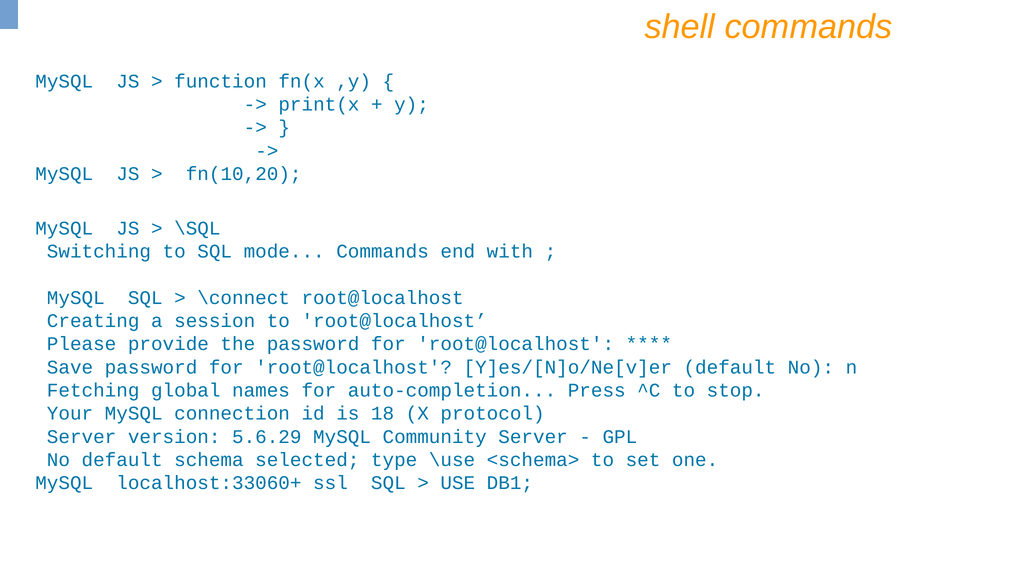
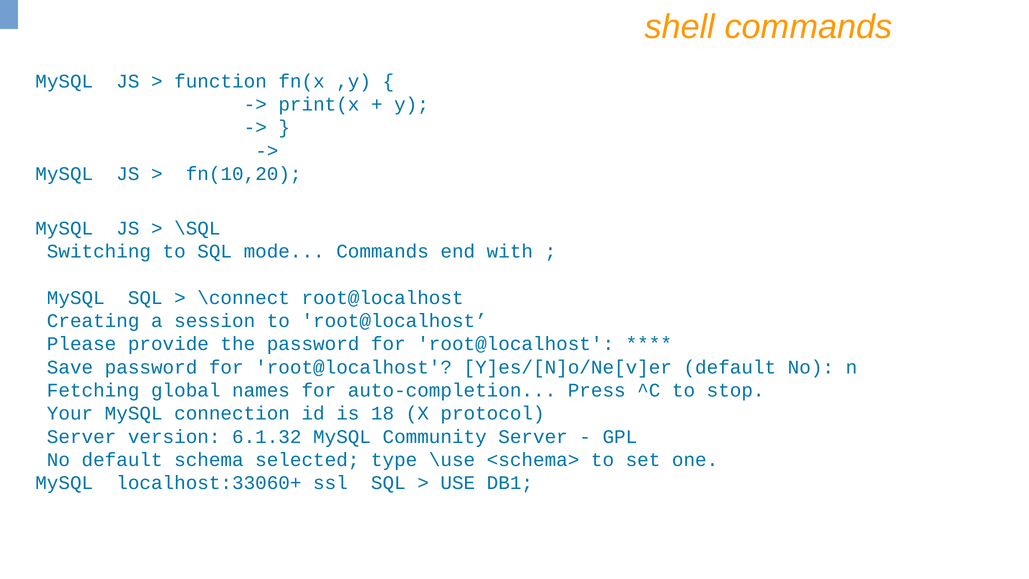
5.6.29: 5.6.29 -> 6.1.32 (267, 437)
